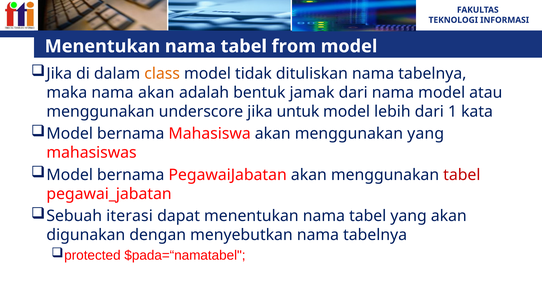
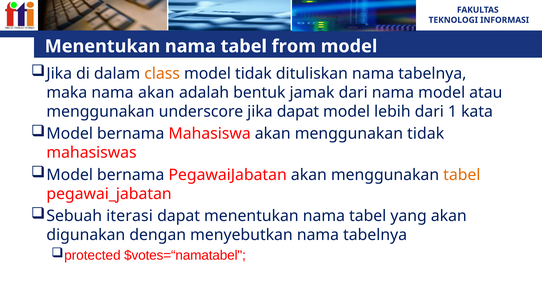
jika untuk: untuk -> dapat (298, 112)
menggunakan yang: yang -> tidak (426, 134)
tabel colour: red -> orange (462, 175)
$pada=“namatabel: $pada=“namatabel -> $votes=“namatabel (185, 255)
